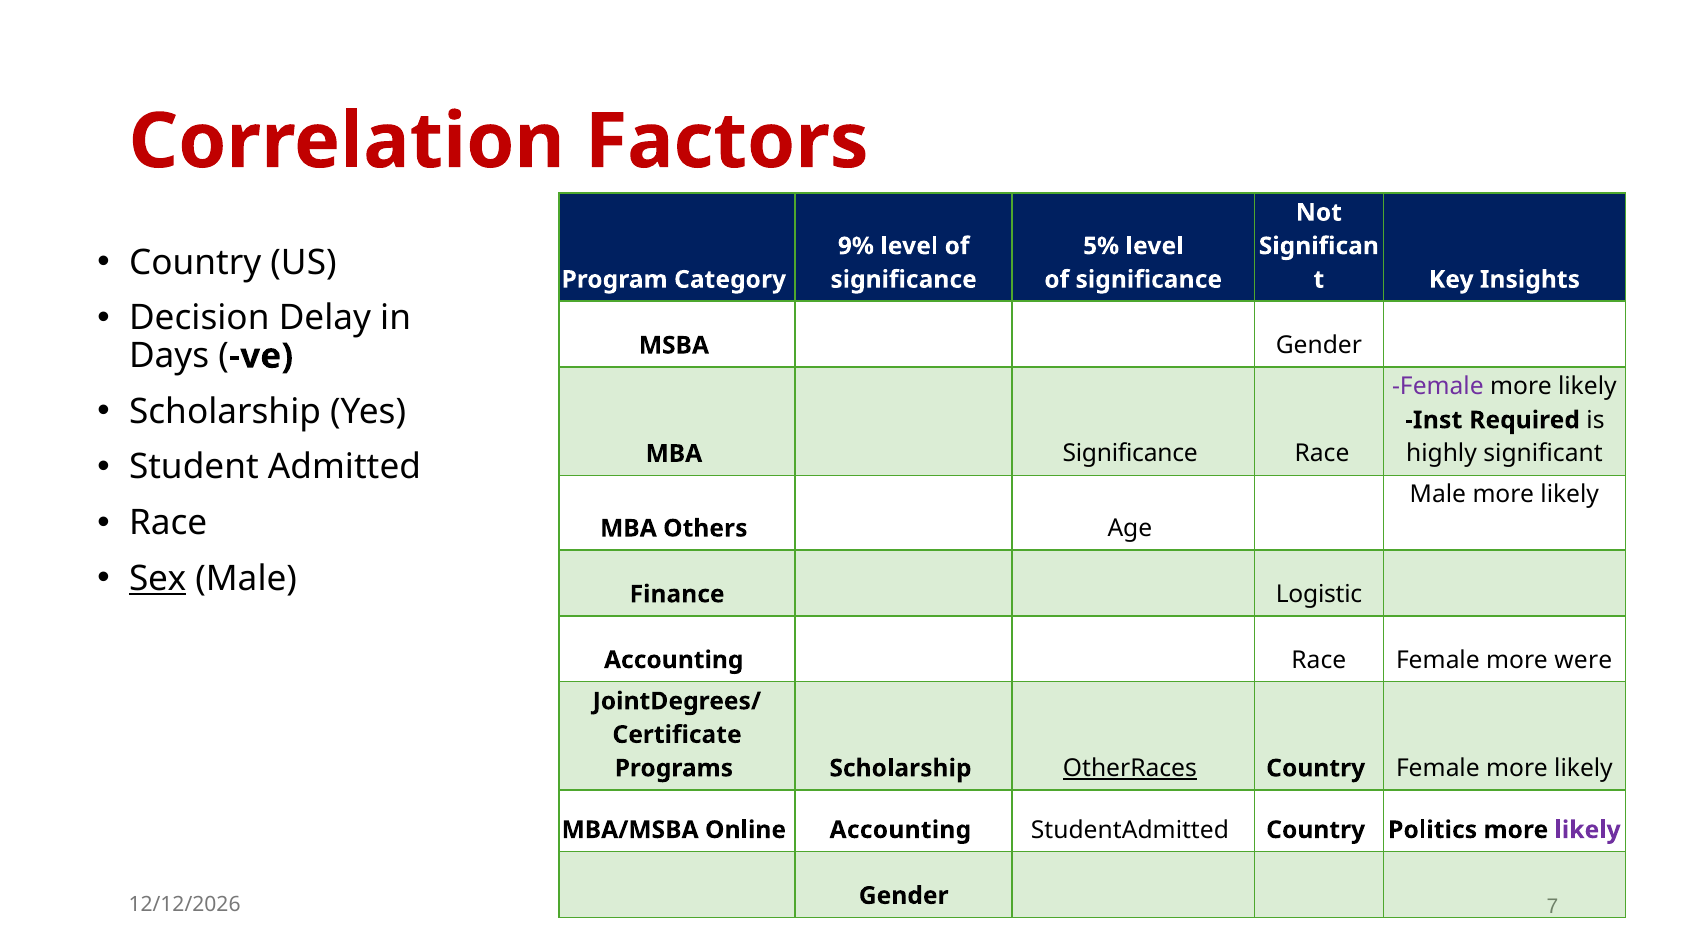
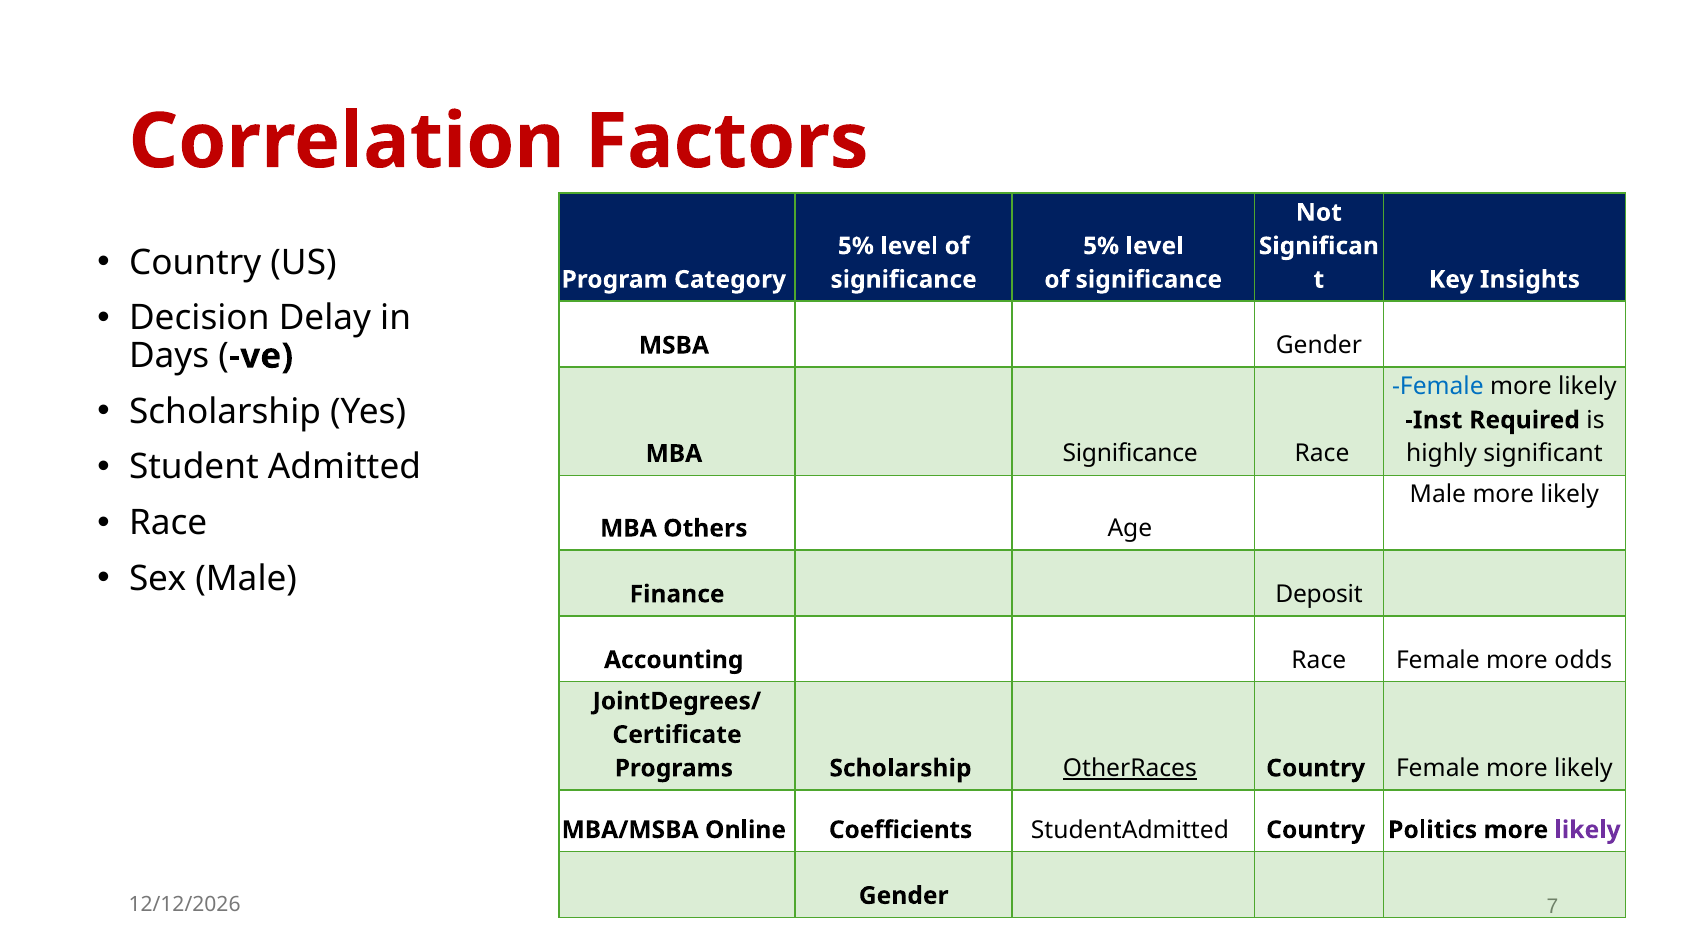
9%: 9% -> 5% (856, 246)
Female colour: purple -> blue (1438, 387)
Sex underline: present -> none (158, 578)
Logistic: Logistic -> Deposit (1319, 594)
were: were -> odds (1583, 660)
Online Accounting: Accounting -> Coefficients (901, 830)
